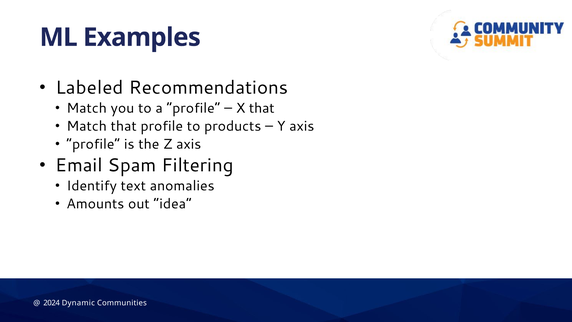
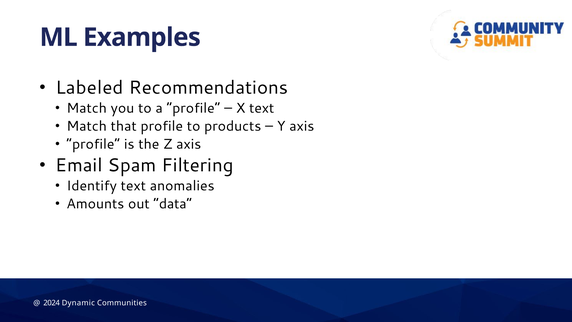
X that: that -> text (262, 108)
idea: idea -> data (173, 204)
